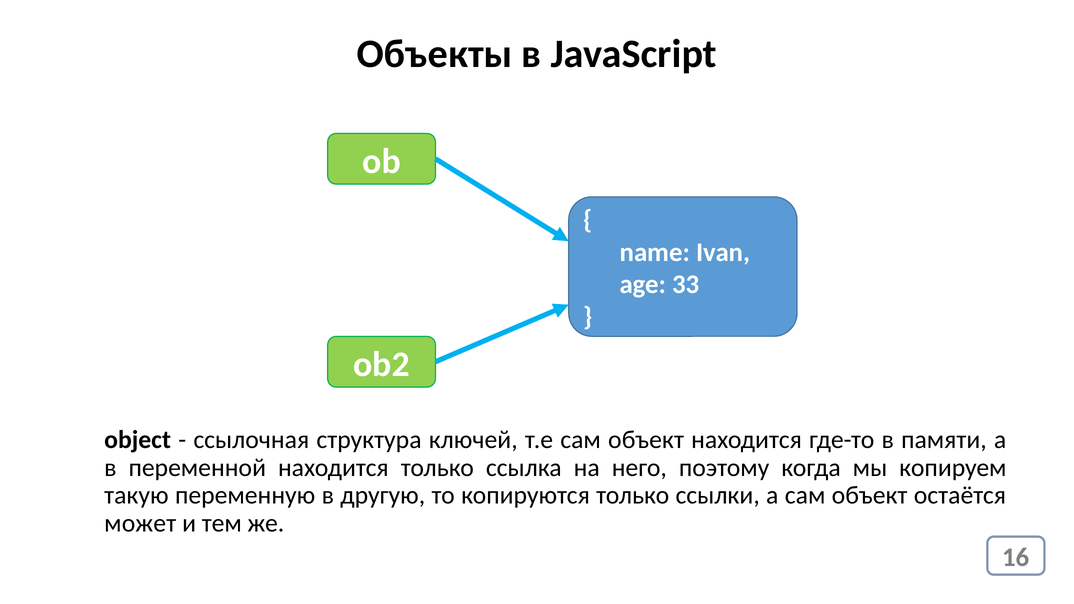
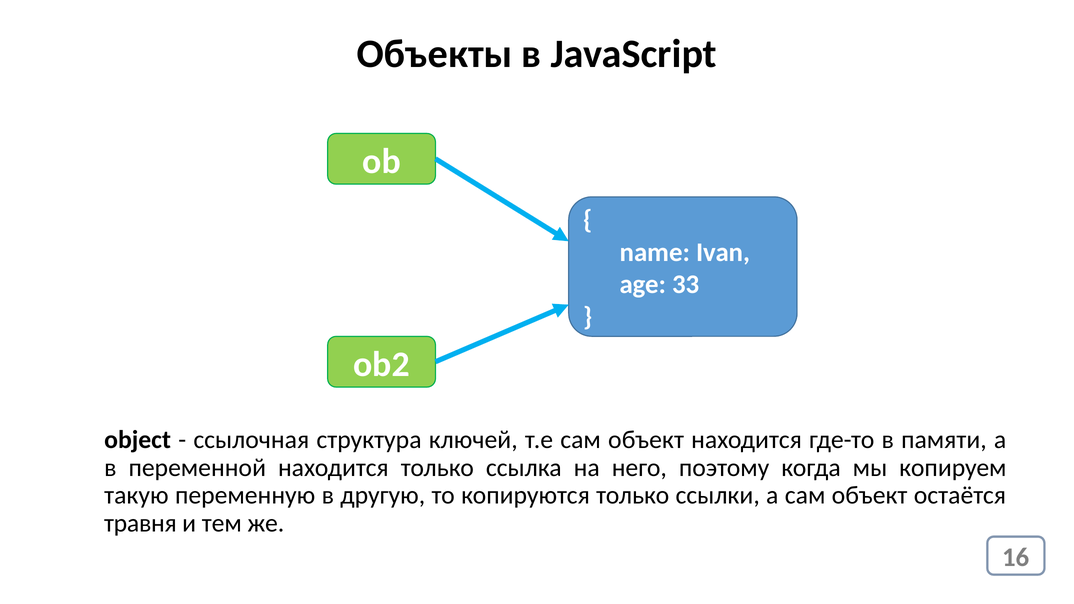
может: может -> травня (140, 523)
